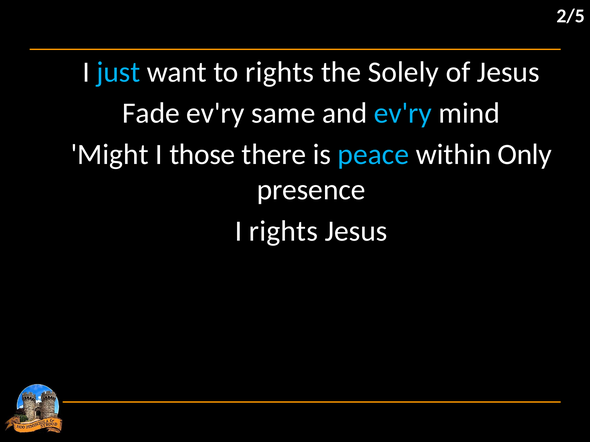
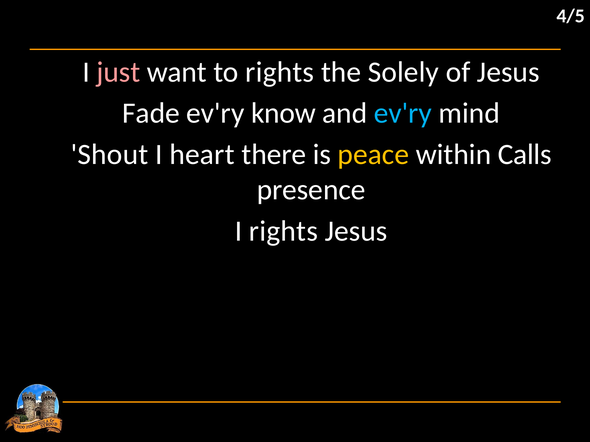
2/5: 2/5 -> 4/5 (571, 16)
just colour: light blue -> pink (118, 72)
same: same -> know (283, 113)
Might: Might -> Shout (110, 155)
those: those -> heart (202, 155)
peace colour: light blue -> yellow (373, 155)
Only: Only -> Calls (525, 155)
